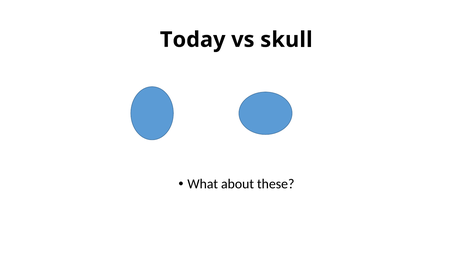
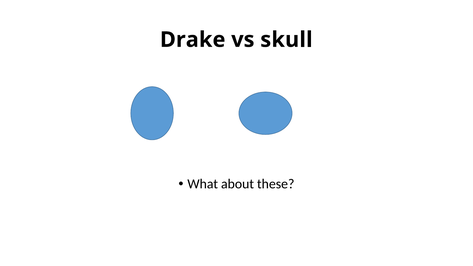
Today: Today -> Drake (193, 40)
